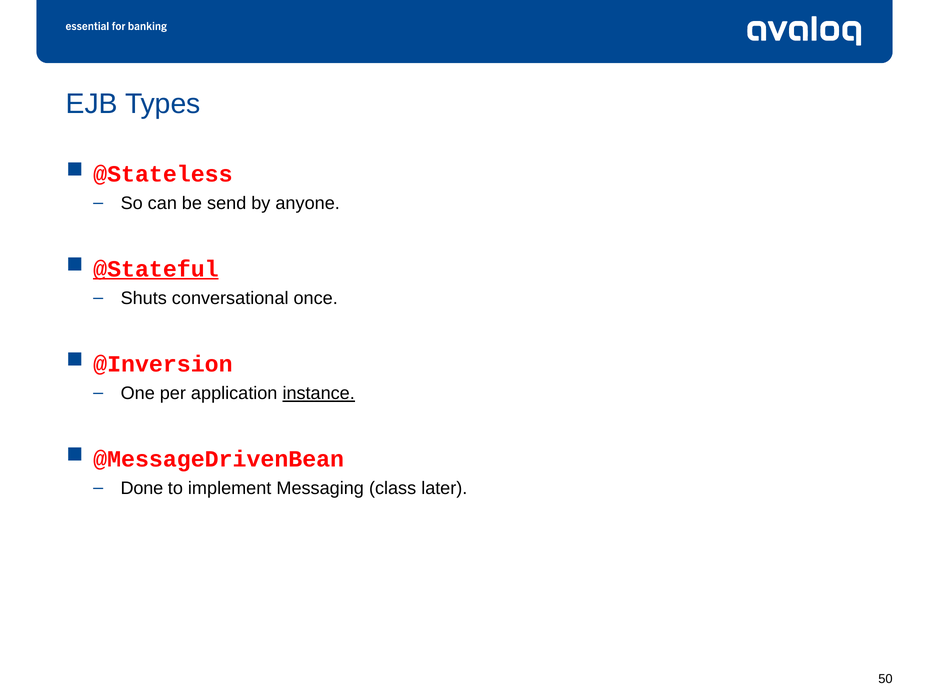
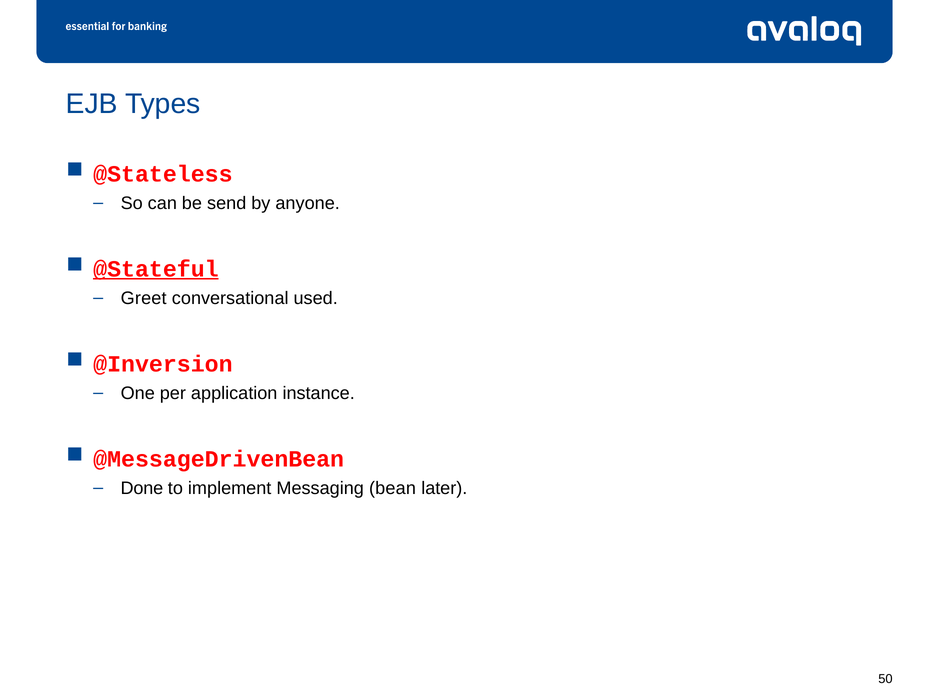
Shuts: Shuts -> Greet (144, 298)
once: once -> used (316, 298)
instance underline: present -> none (319, 393)
class: class -> bean (392, 488)
